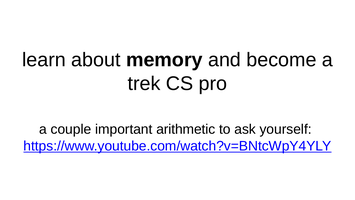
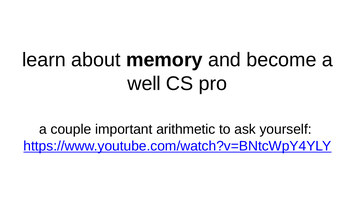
trek: trek -> well (144, 83)
